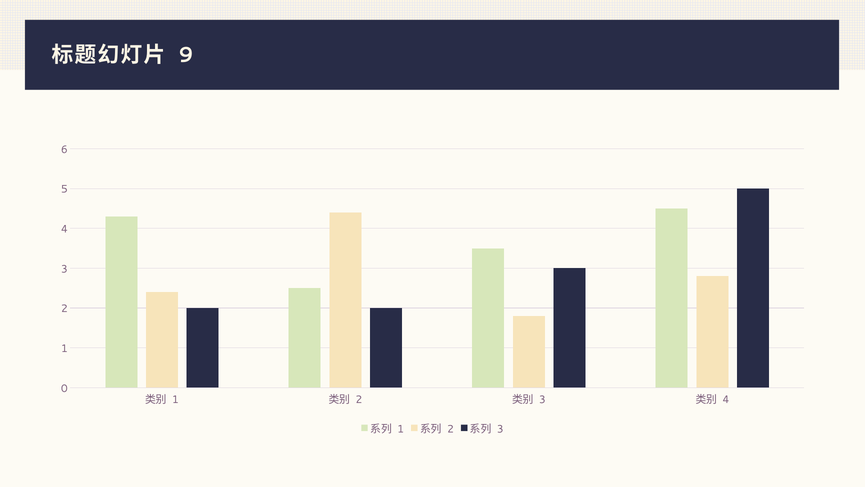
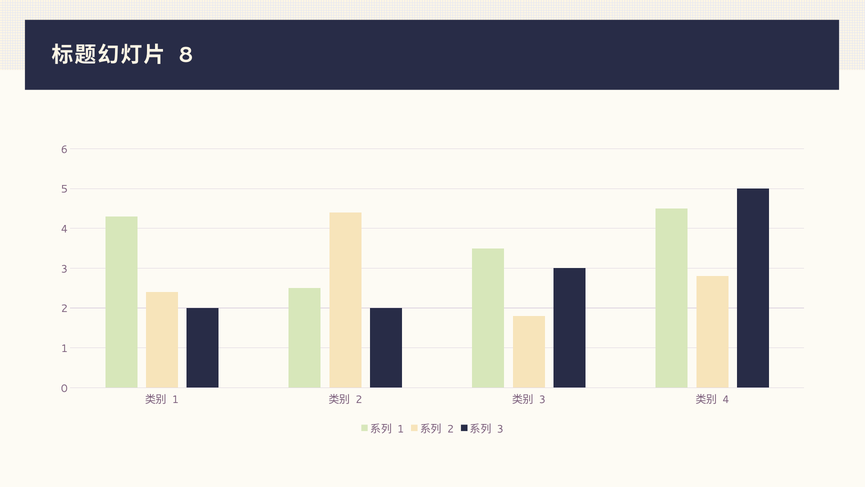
9: 9 -> 8 (186, 55)
